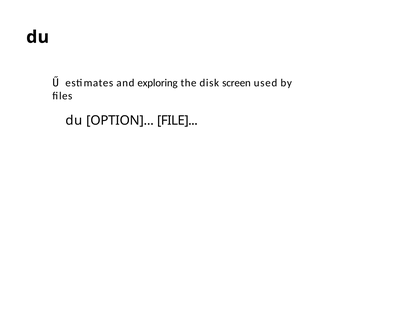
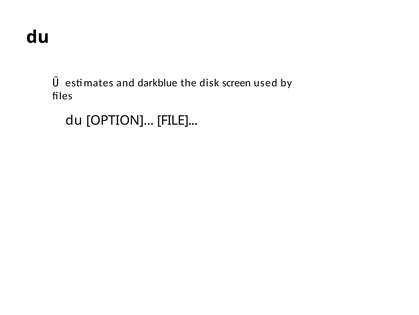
exploring: exploring -> darkblue (157, 83)
